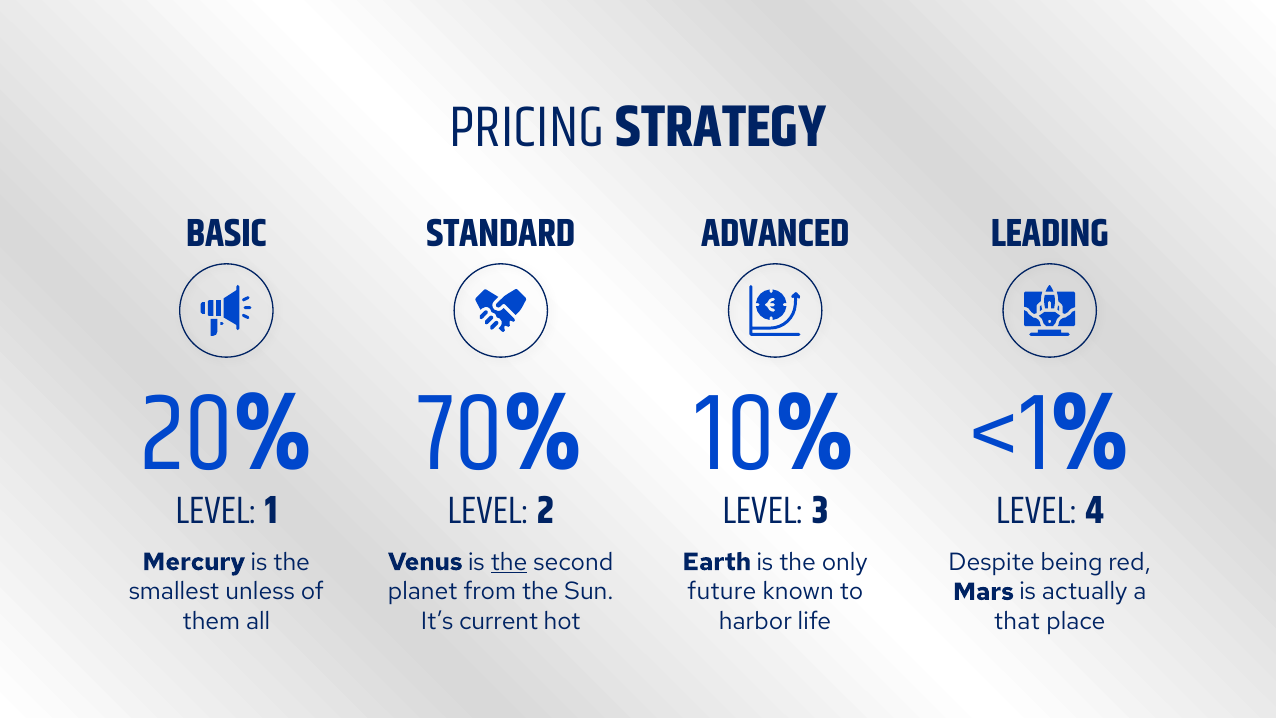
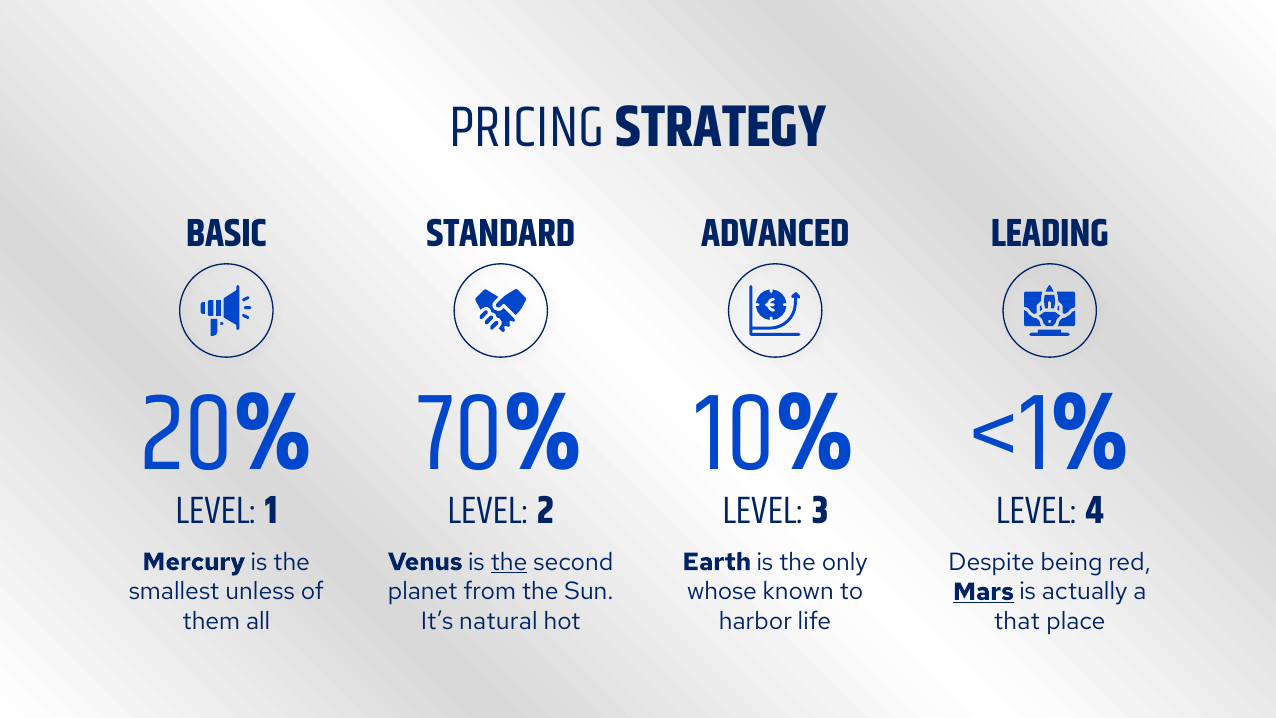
Mars underline: none -> present (984, 592)
future: future -> whose (722, 592)
current: current -> natural (498, 621)
